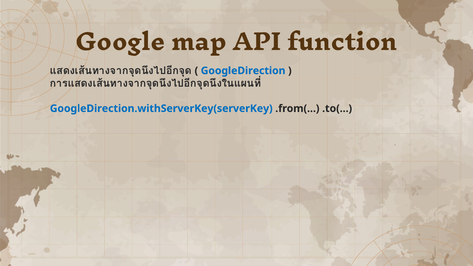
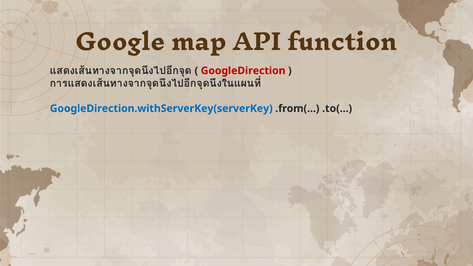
GoogleDirection colour: blue -> red (243, 71)
